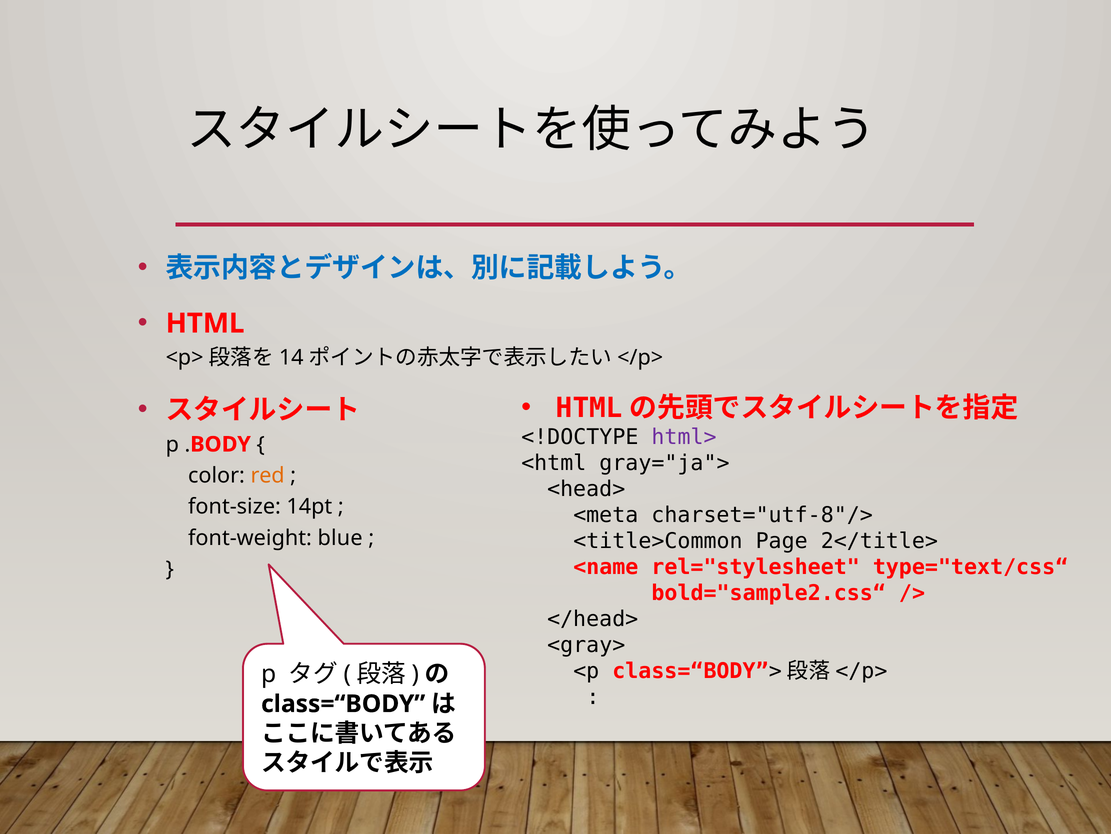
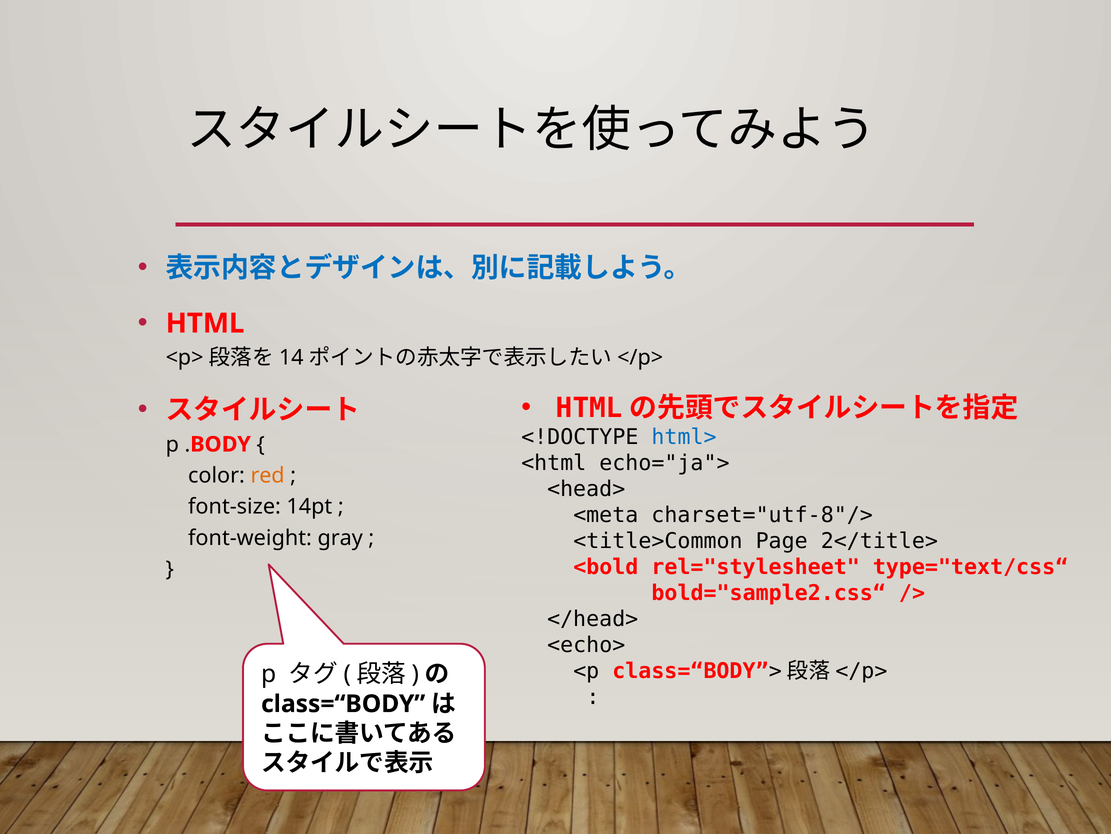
html> colour: purple -> blue (684, 437)
gray="ja">: gray="ja"> -> echo="ja"> (664, 463)
blue: blue -> gray (340, 537)
<name: <name -> <bold (606, 567)
<gray>: <gray> -> <echo> (586, 644)
